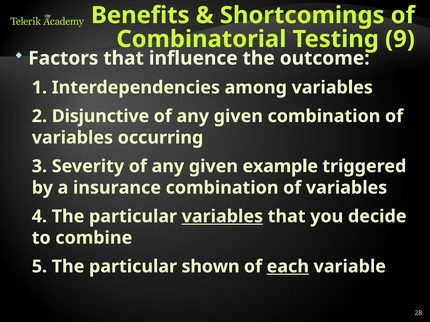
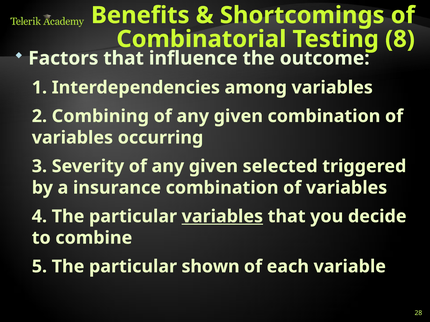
9: 9 -> 8 (400, 39)
Disjunctive: Disjunctive -> Combining (100, 116)
example: example -> selected (280, 167)
each underline: present -> none (288, 267)
